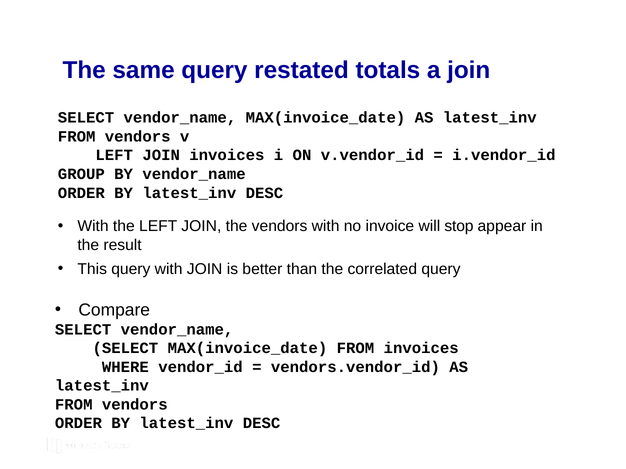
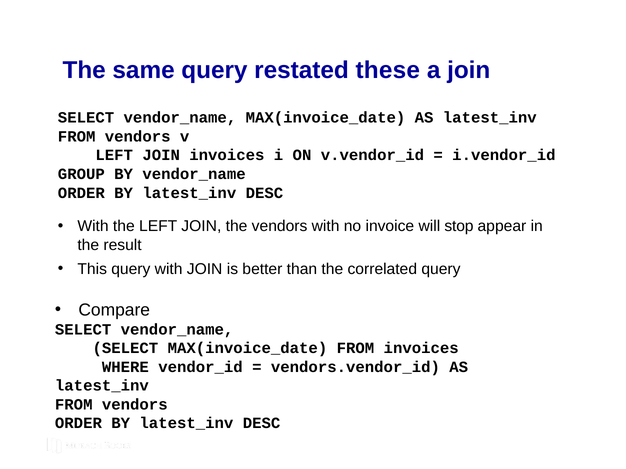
totals: totals -> these (388, 70)
